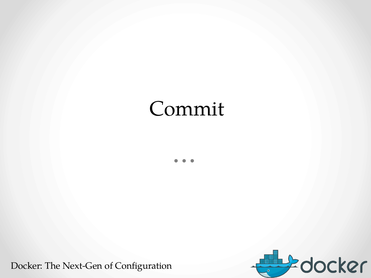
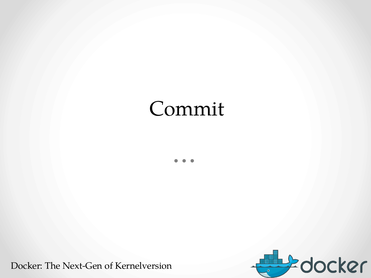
Configuration: Configuration -> Kernelversion (144, 266)
